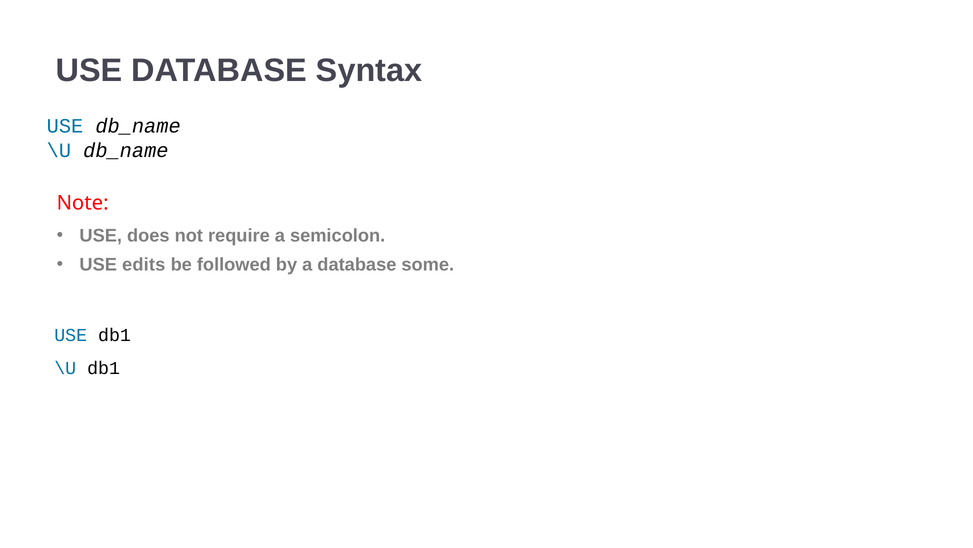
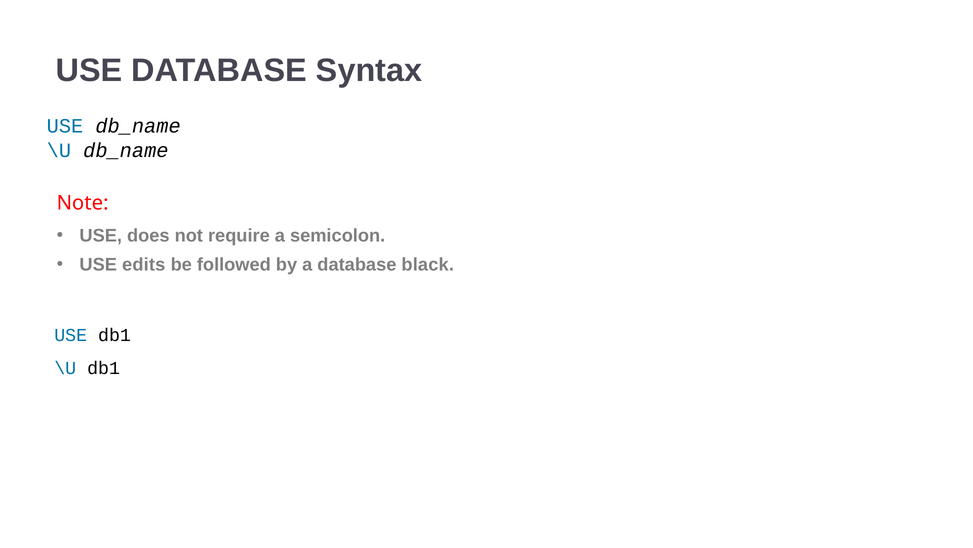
some: some -> black (428, 264)
